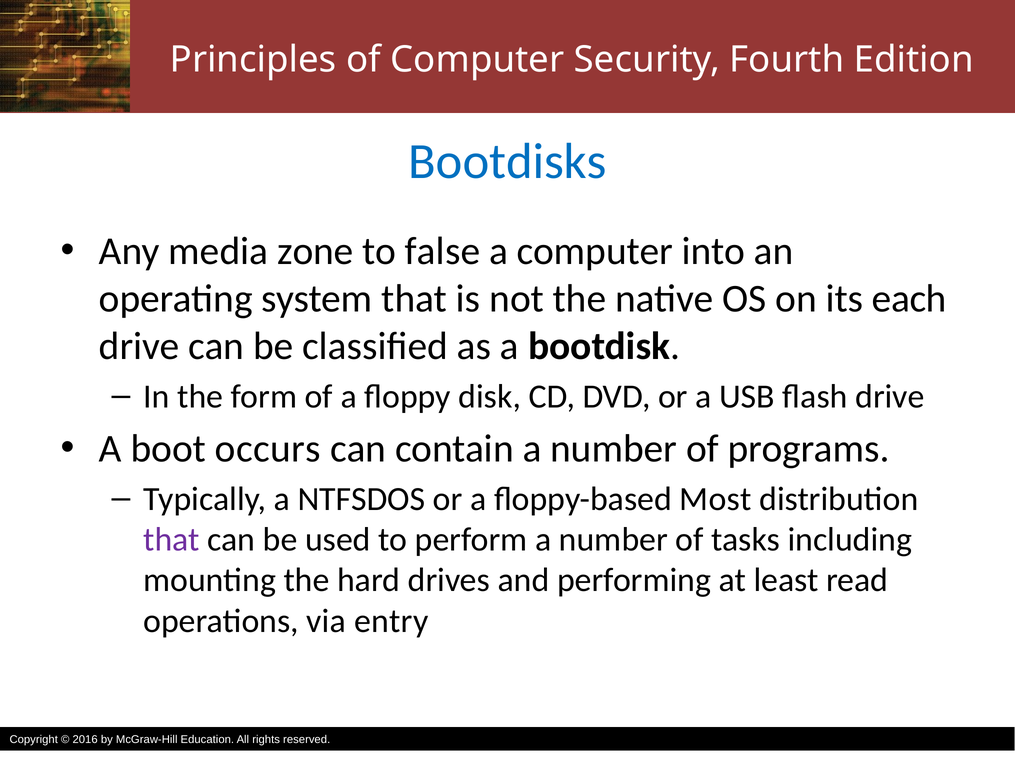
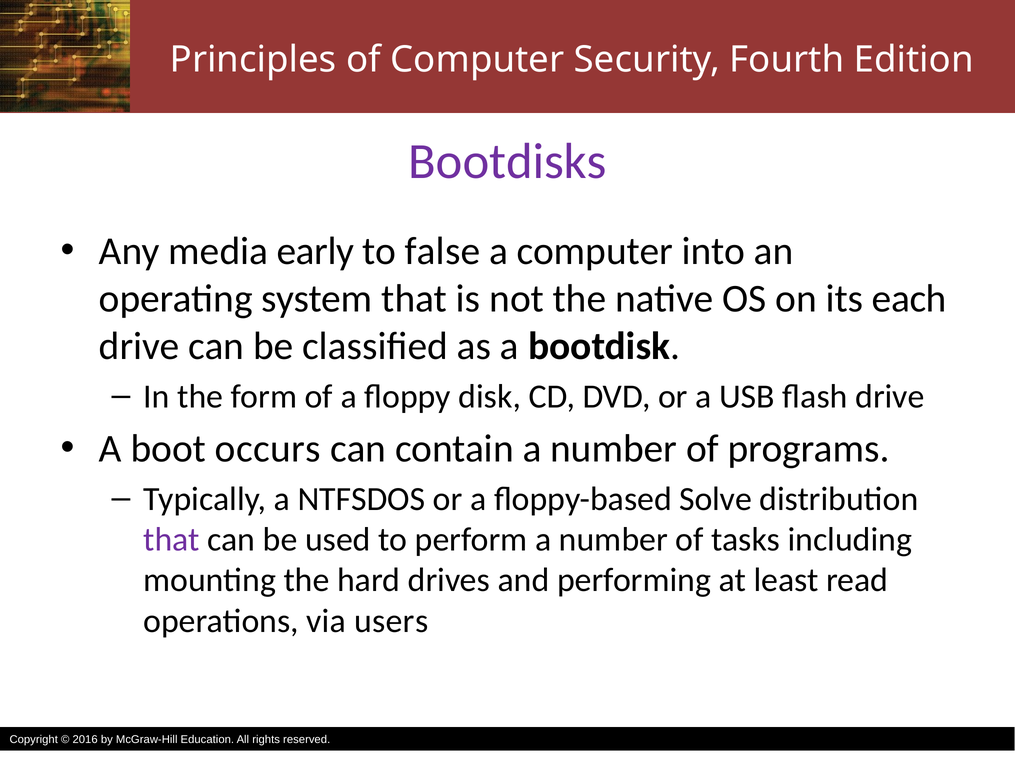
Bootdisks colour: blue -> purple (508, 162)
zone: zone -> early (315, 251)
Most: Most -> Solve (716, 499)
entry: entry -> users (391, 621)
